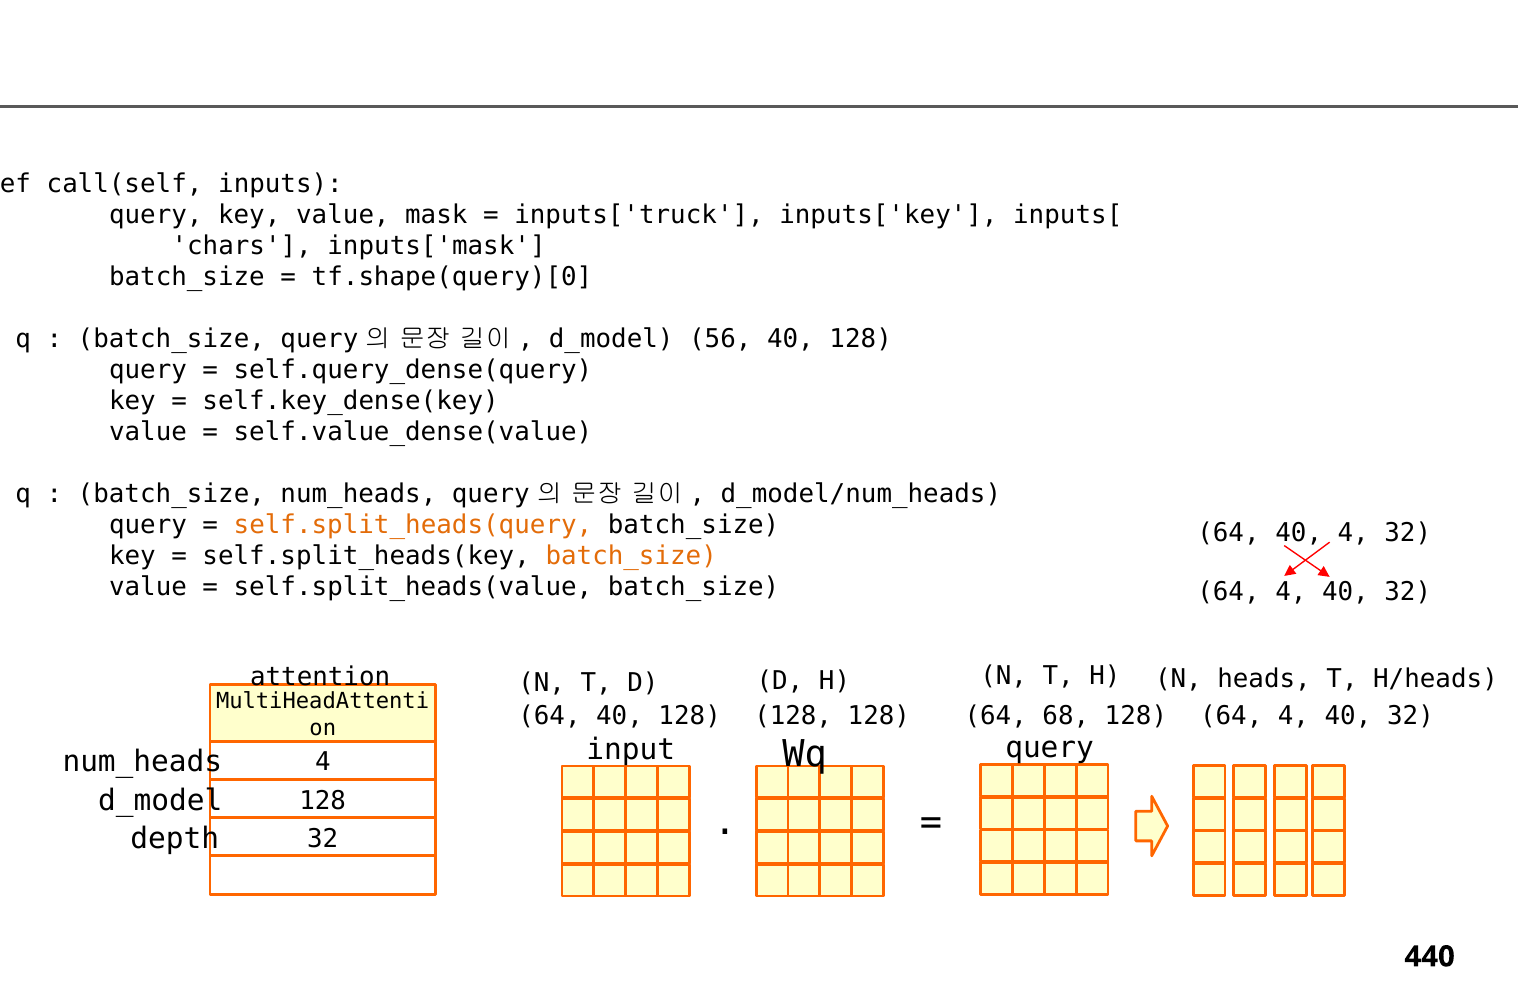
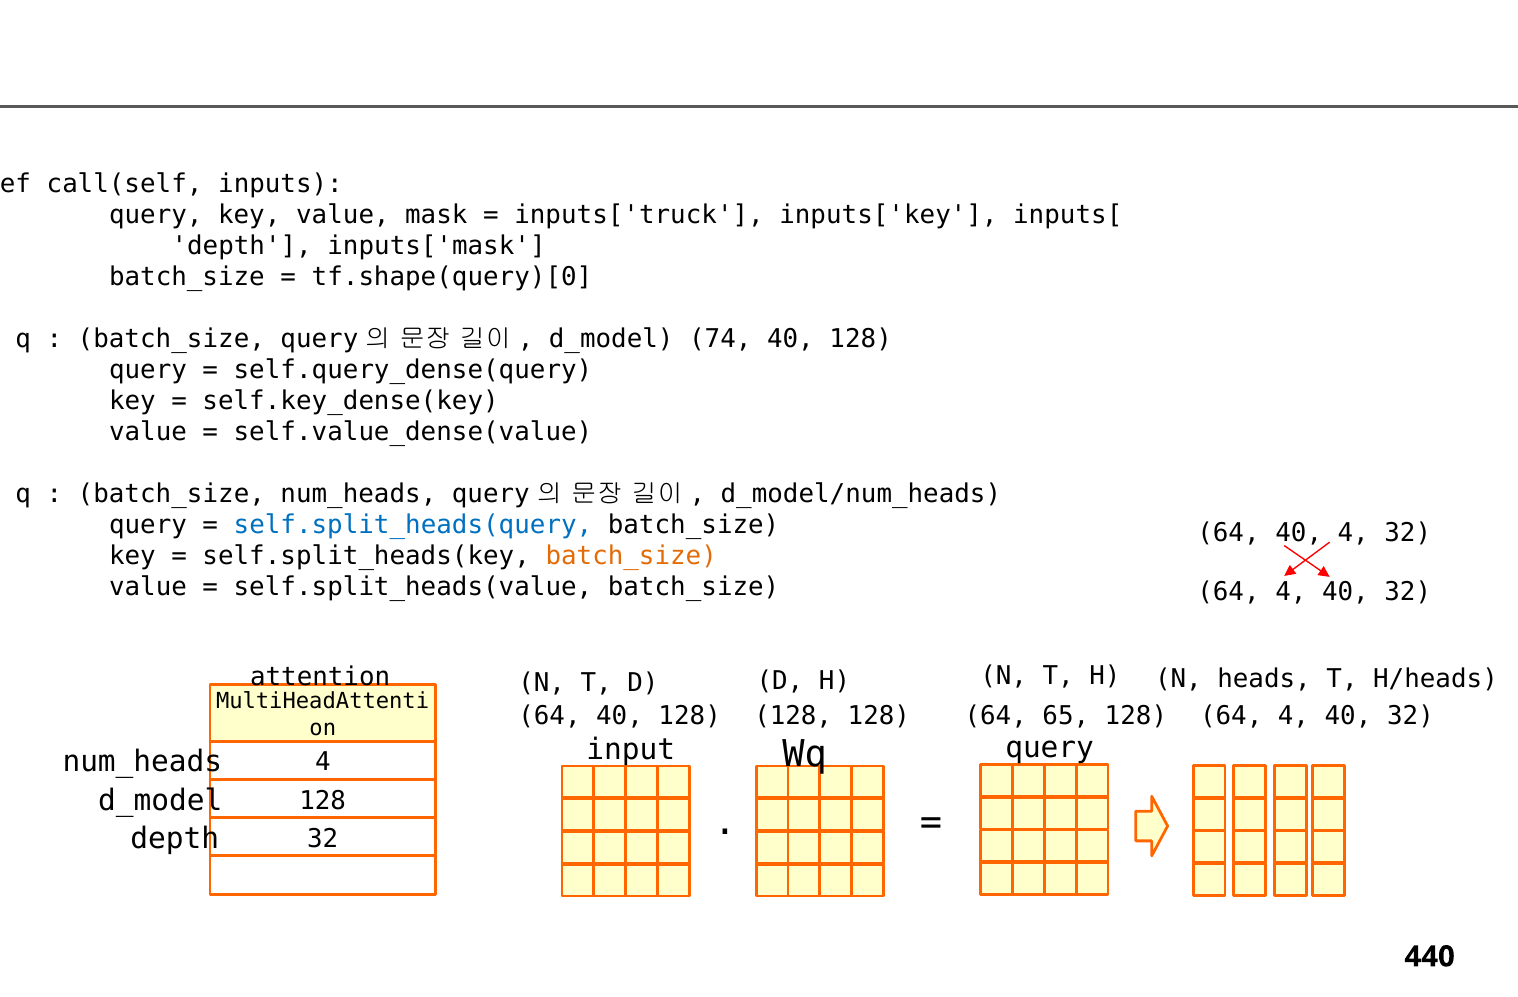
chars: chars -> depth (242, 246)
56: 56 -> 74 (720, 339)
self.split_heads(query colour: orange -> blue (413, 525)
68: 68 -> 65 (1066, 716)
